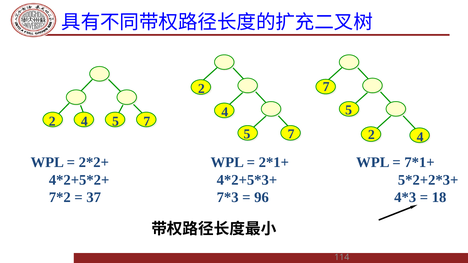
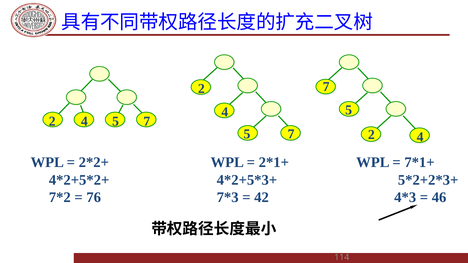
37: 37 -> 76 (94, 198)
96: 96 -> 42 (262, 198)
18: 18 -> 46 (439, 198)
